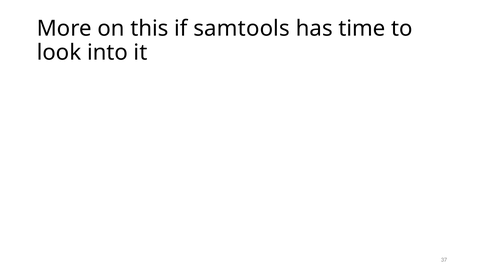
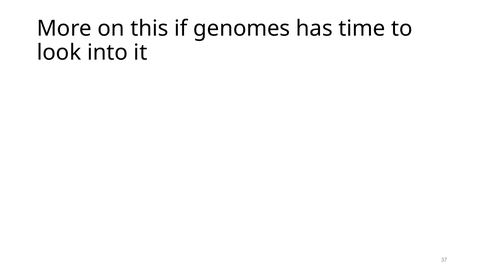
samtools: samtools -> genomes (242, 29)
